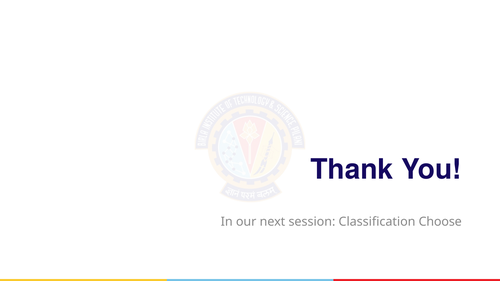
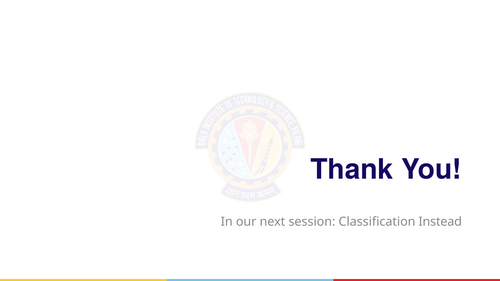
Choose: Choose -> Instead (440, 222)
